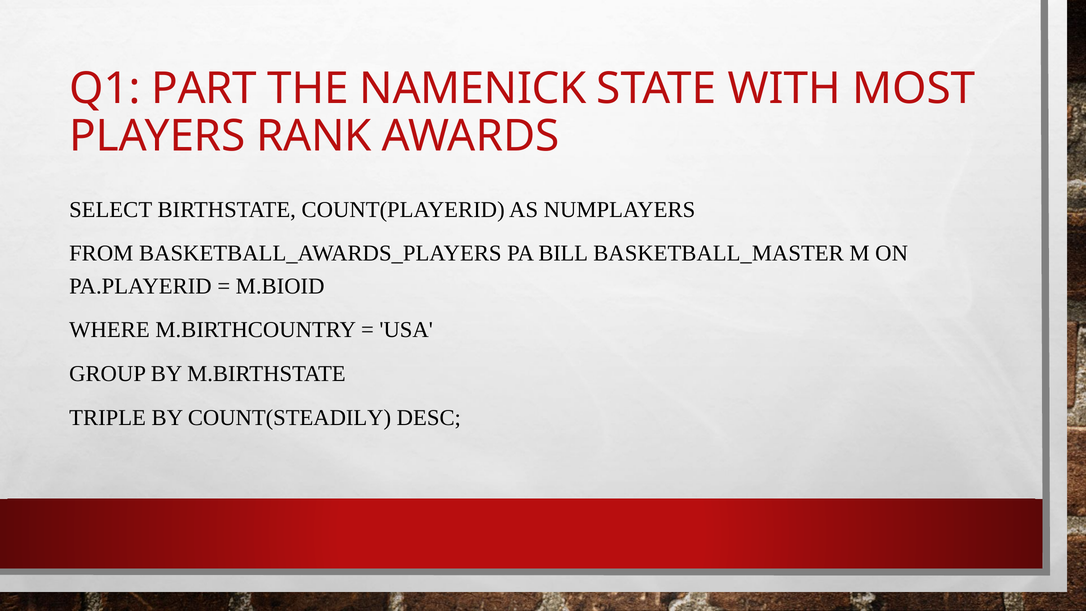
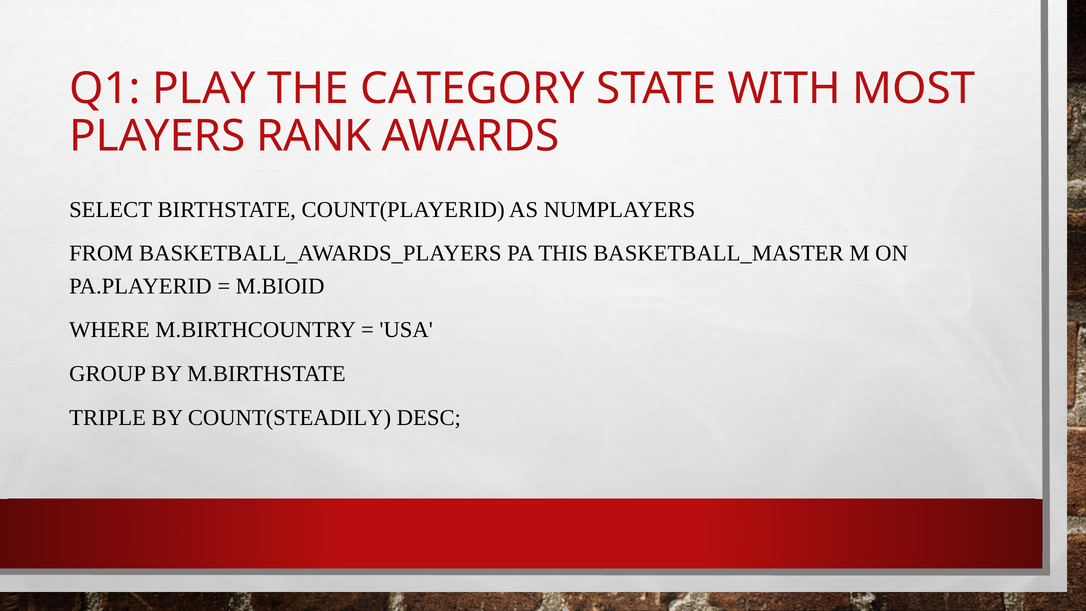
PART: PART -> PLAY (204, 89)
NAMENICK: NAMENICK -> CATEGORY (473, 89)
BILL: BILL -> THIS (563, 253)
